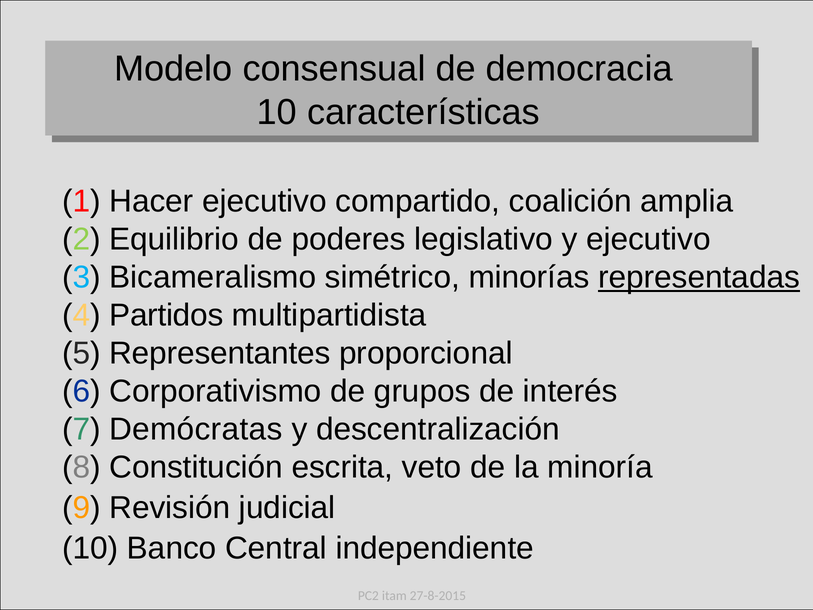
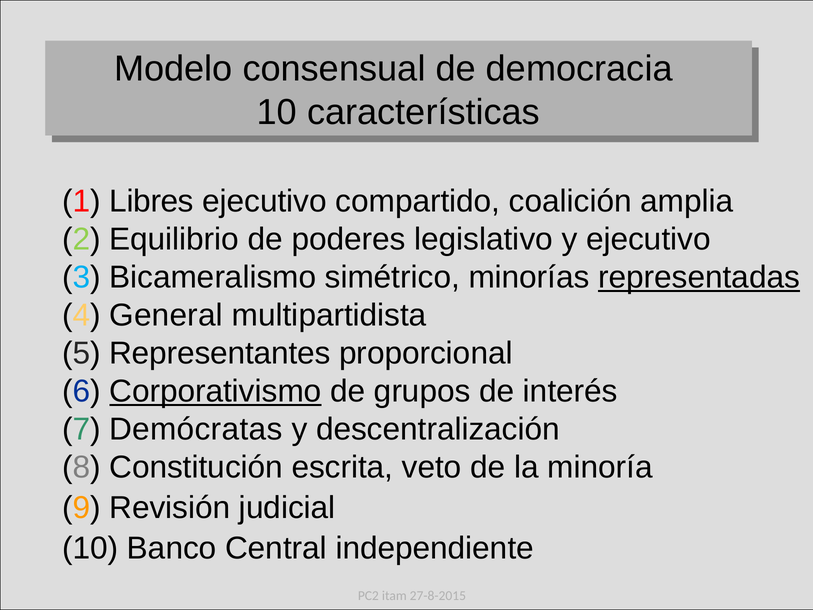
Hacer: Hacer -> Libres (152, 201)
Partidos: Partidos -> General (166, 315)
Corporativismo underline: none -> present (215, 391)
